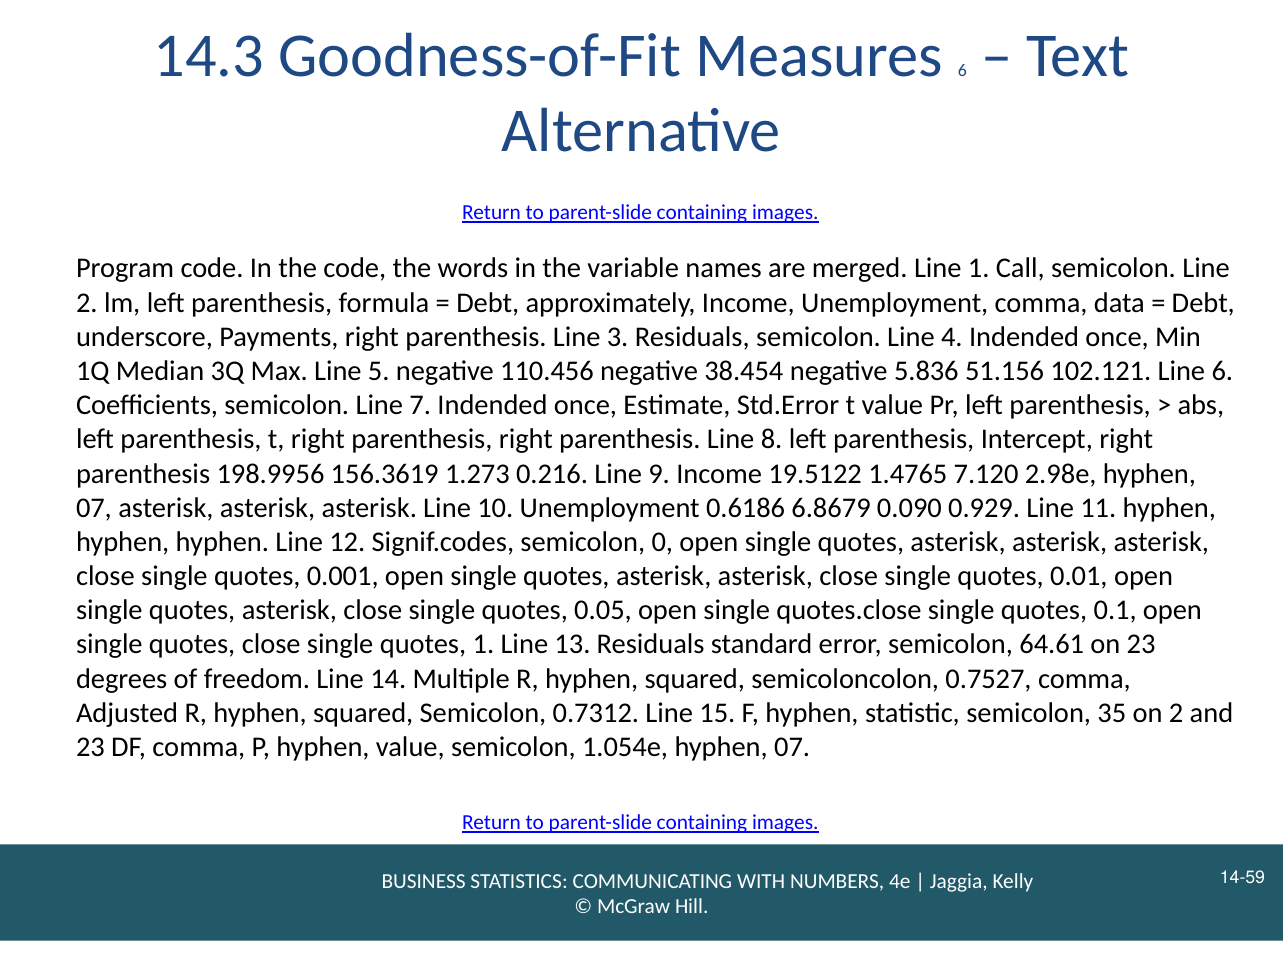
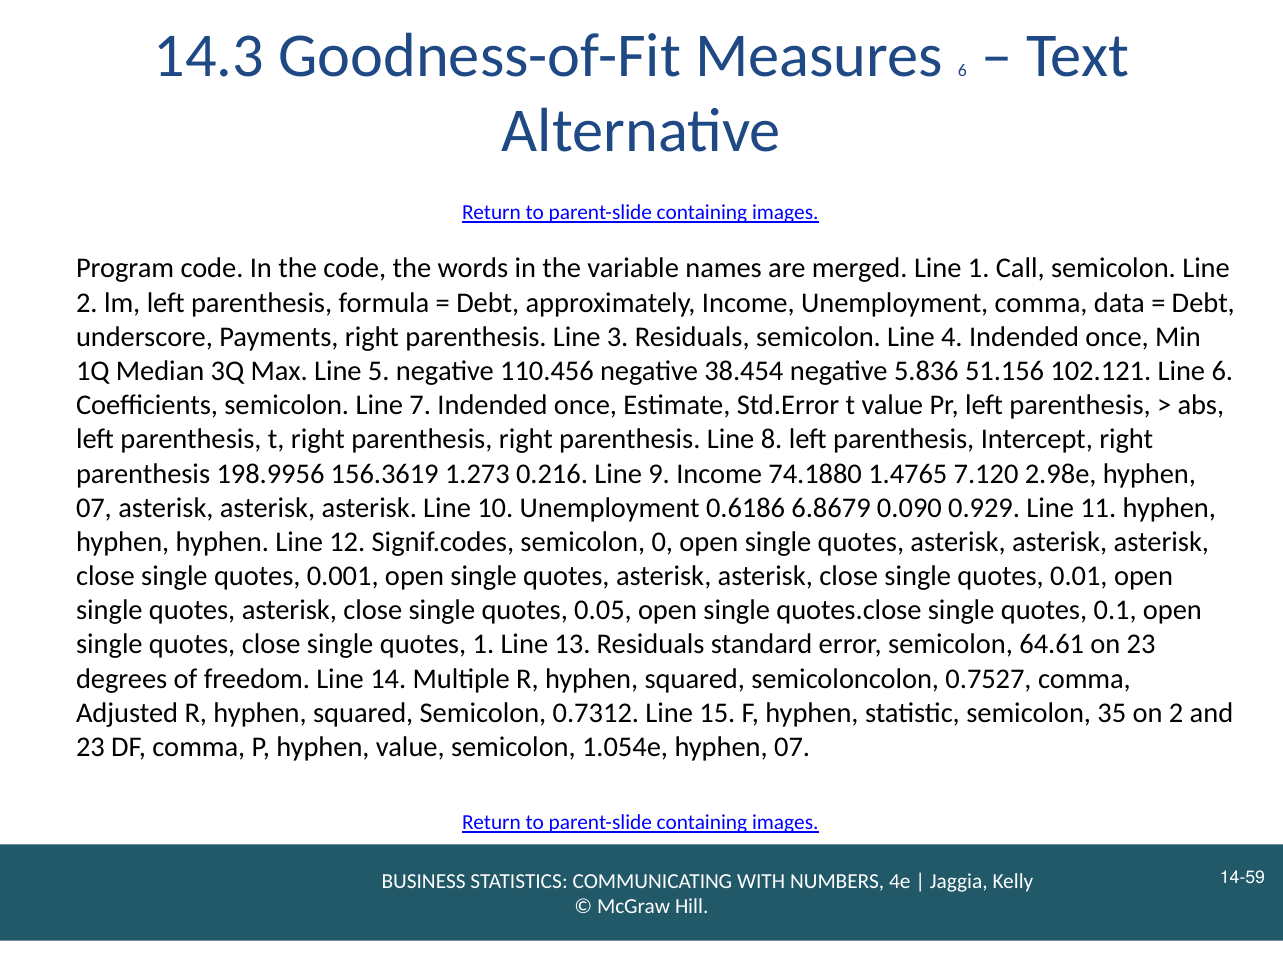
19.5122: 19.5122 -> 74.1880 (815, 474)
